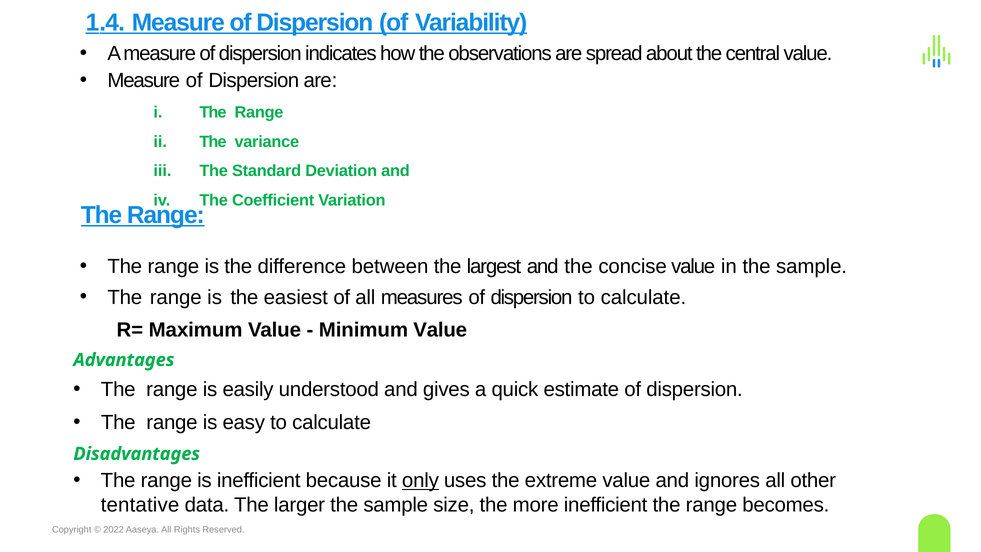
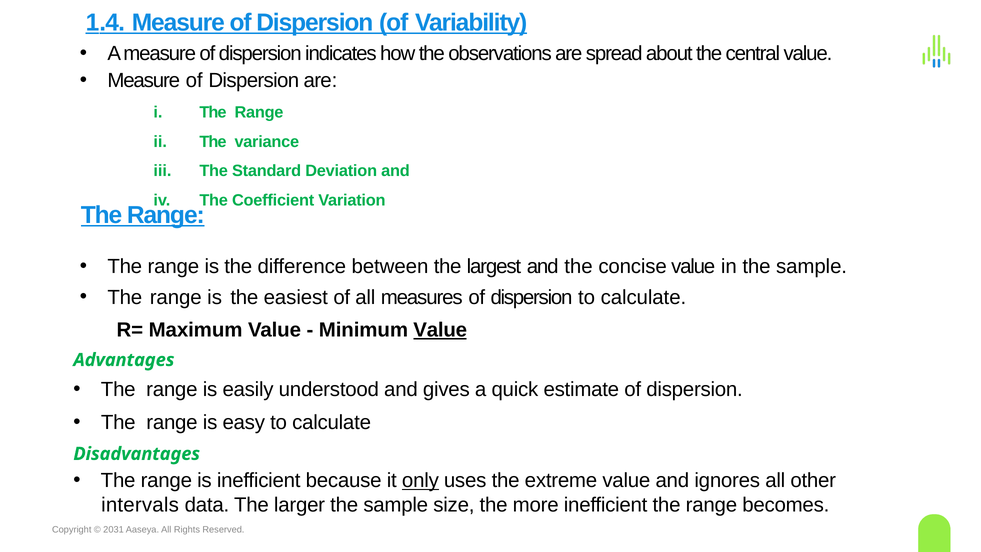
Value underline: none -> present (440, 330)
tentative: tentative -> intervals (140, 505)
2022: 2022 -> 2031 (114, 529)
